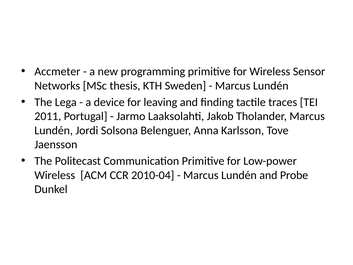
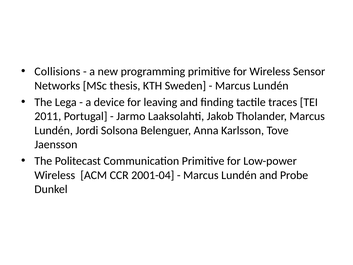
Accmeter: Accmeter -> Collisions (57, 71)
2010-04: 2010-04 -> 2001-04 (153, 175)
